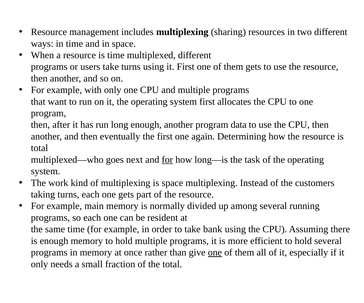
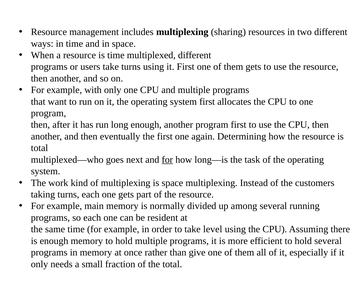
program data: data -> first (239, 125)
bank: bank -> level (213, 230)
one underline: present -> none (215, 253)
